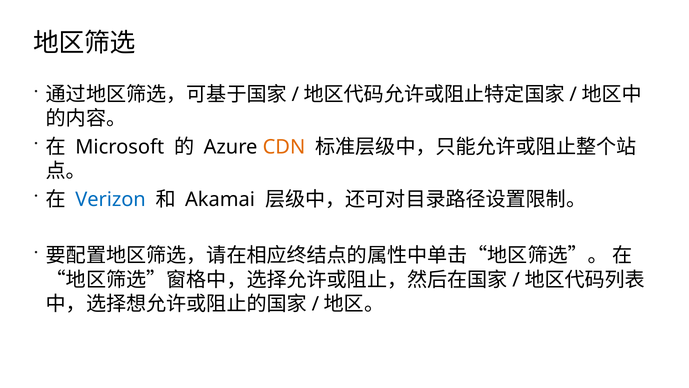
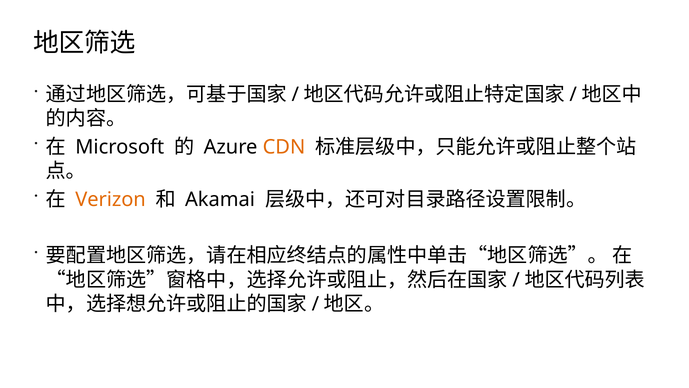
Verizon colour: blue -> orange (111, 199)
